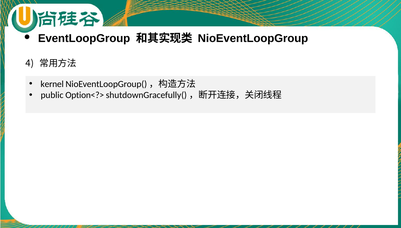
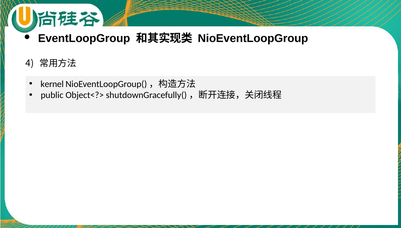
Option<?>: Option<?> -> Object<?> (85, 95)
